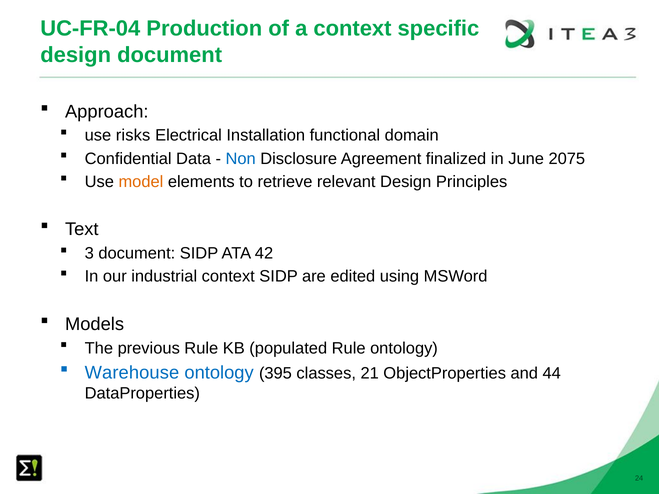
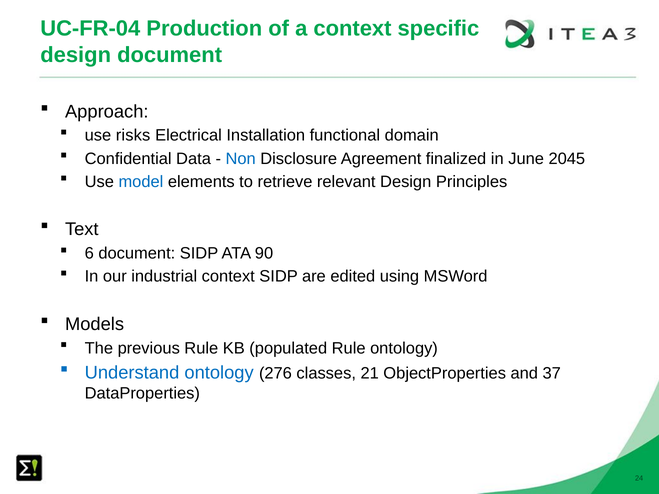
2075: 2075 -> 2045 (567, 159)
model colour: orange -> blue (141, 182)
3: 3 -> 6 (89, 253)
42: 42 -> 90 (264, 253)
Warehouse: Warehouse -> Understand (132, 373)
395: 395 -> 276 (275, 374)
44: 44 -> 37 (552, 374)
